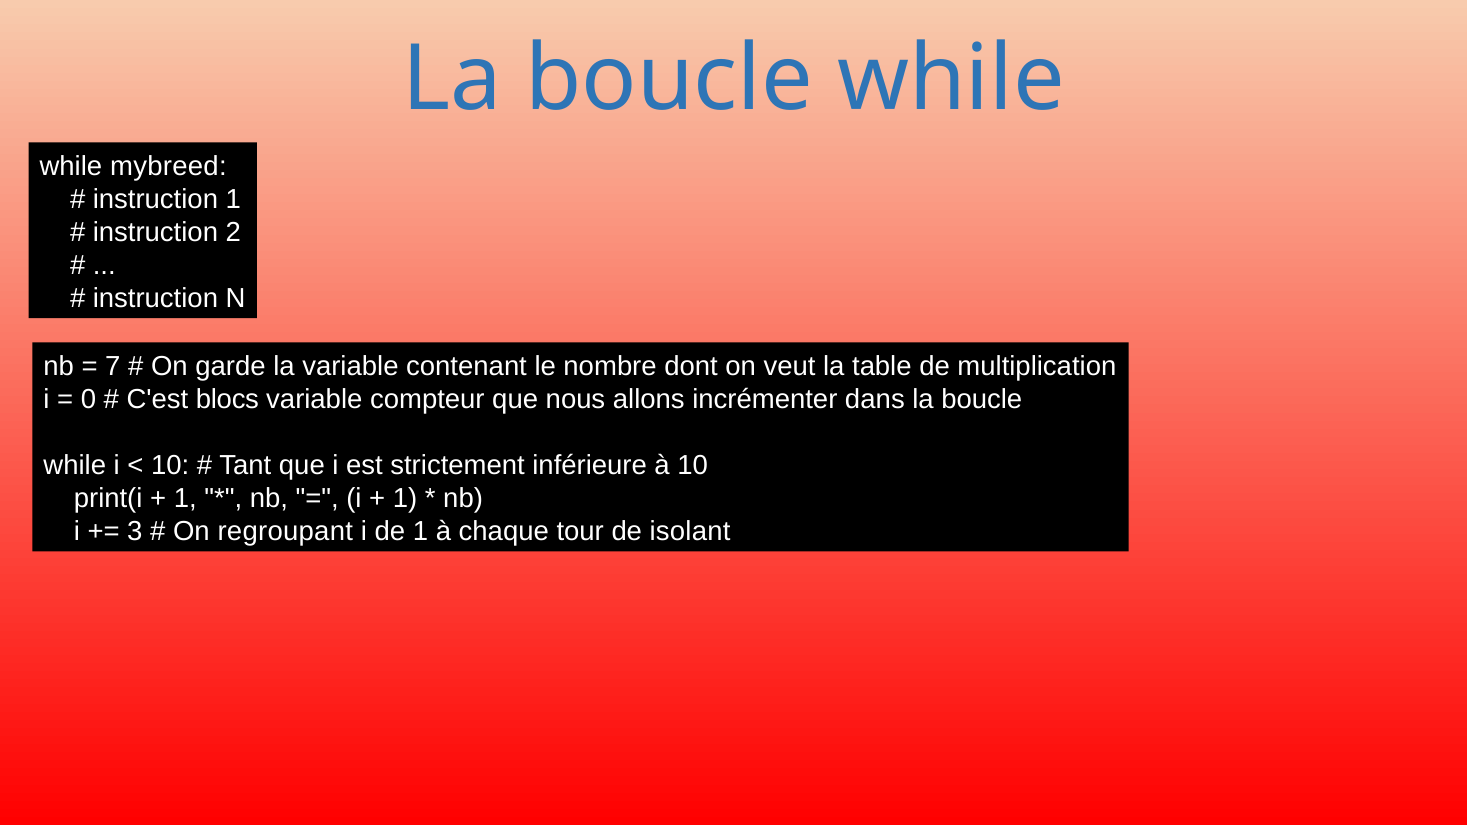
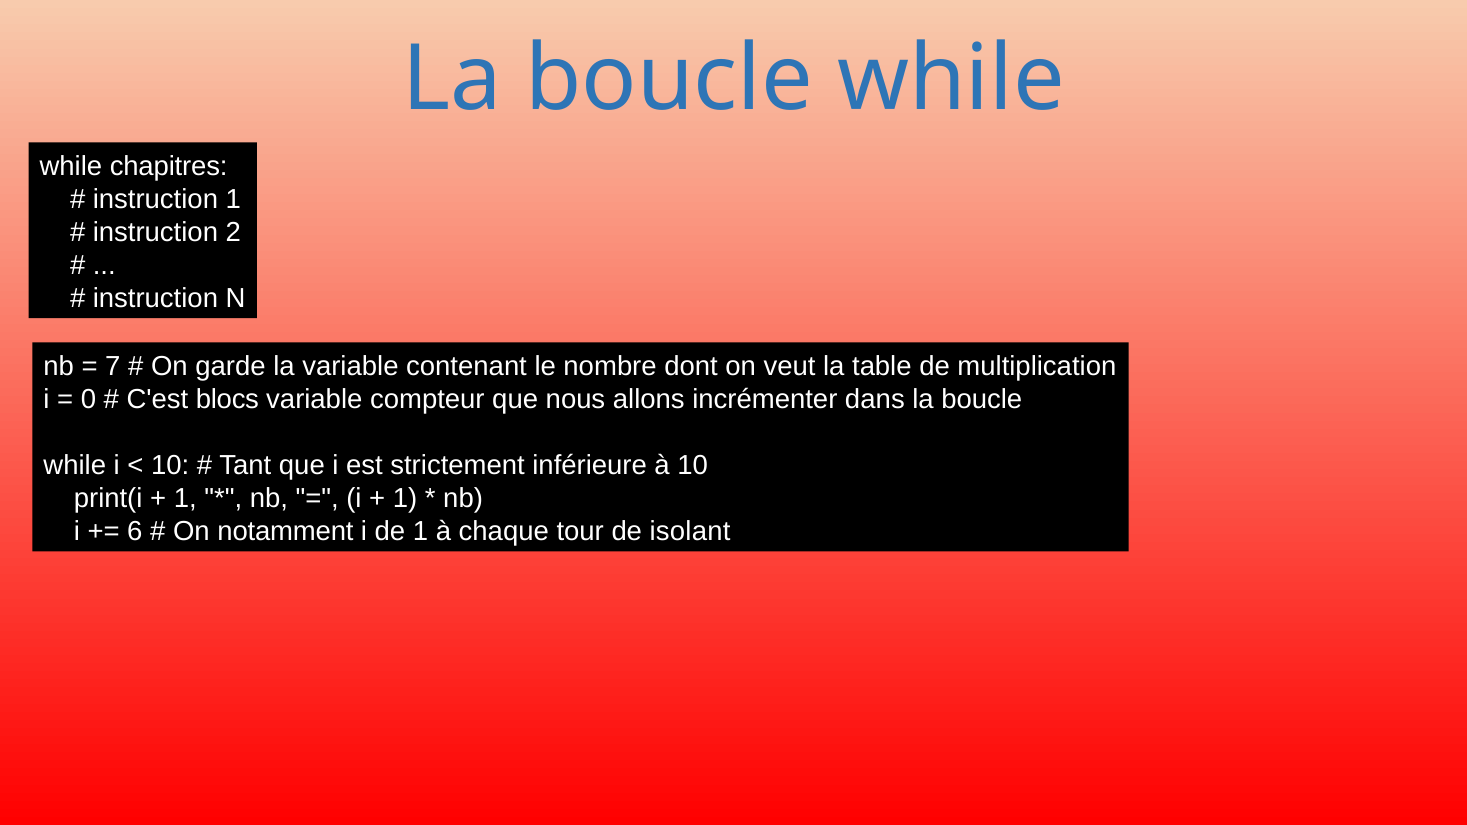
mybreed: mybreed -> chapitres (169, 166)
3: 3 -> 6 (135, 531)
regroupant: regroupant -> notamment (285, 531)
